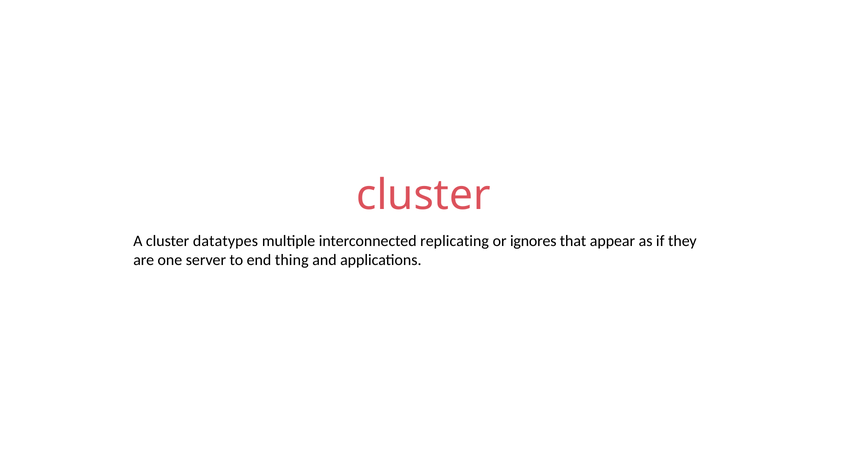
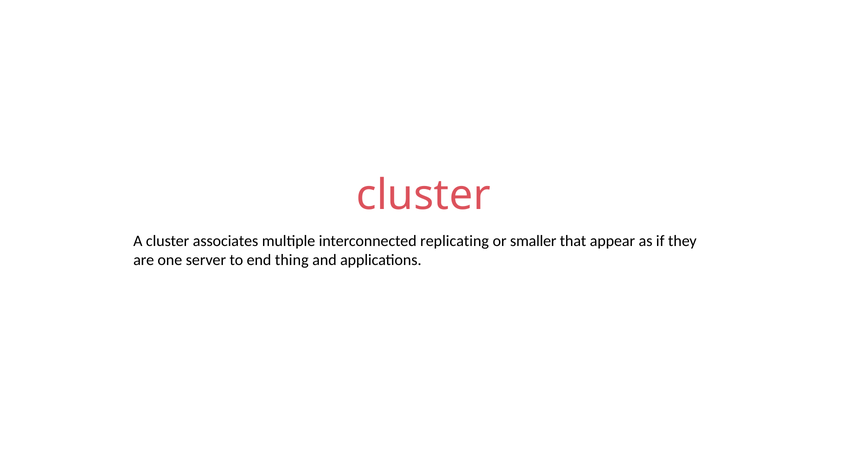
datatypes: datatypes -> associates (226, 241)
ignores: ignores -> smaller (533, 241)
